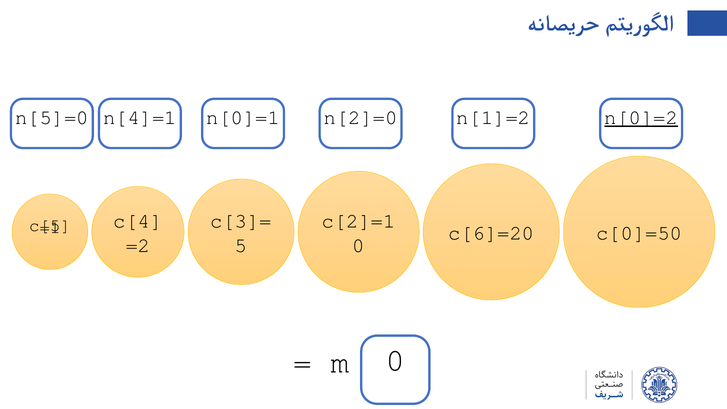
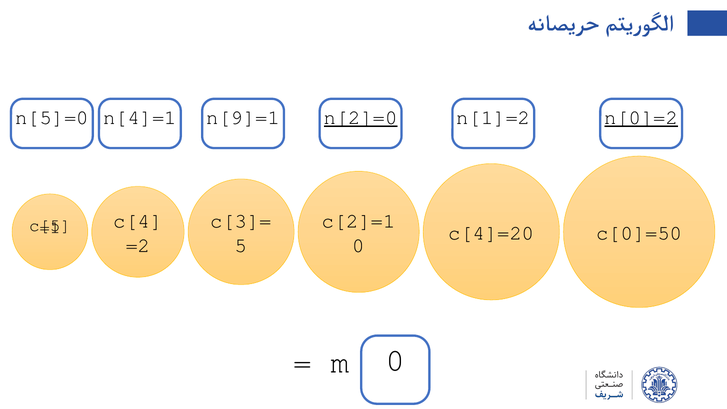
n[0]=1: n[0]=1 -> n[9]=1 (243, 117)
n[2]=0 underline: none -> present (361, 117)
c[6]=20: c[6]=20 -> c[4]=20 (491, 233)
